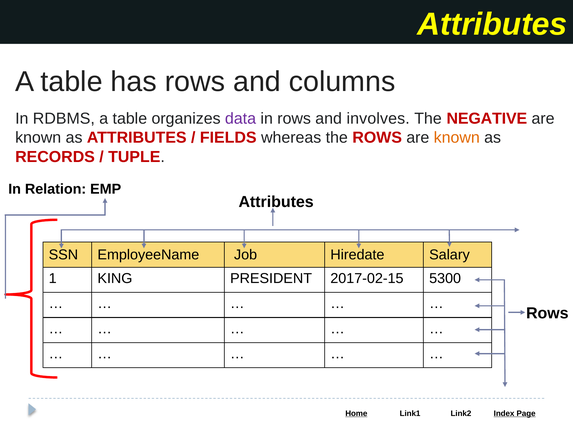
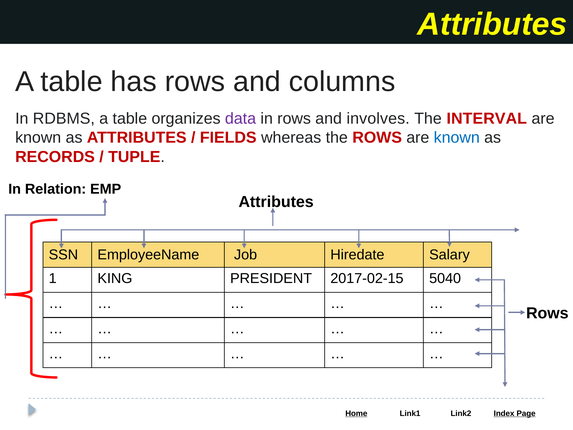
NEGATIVE: NEGATIVE -> INTERVAL (487, 119)
known colour: orange -> blue (457, 138)
5300: 5300 -> 5040 (445, 278)
